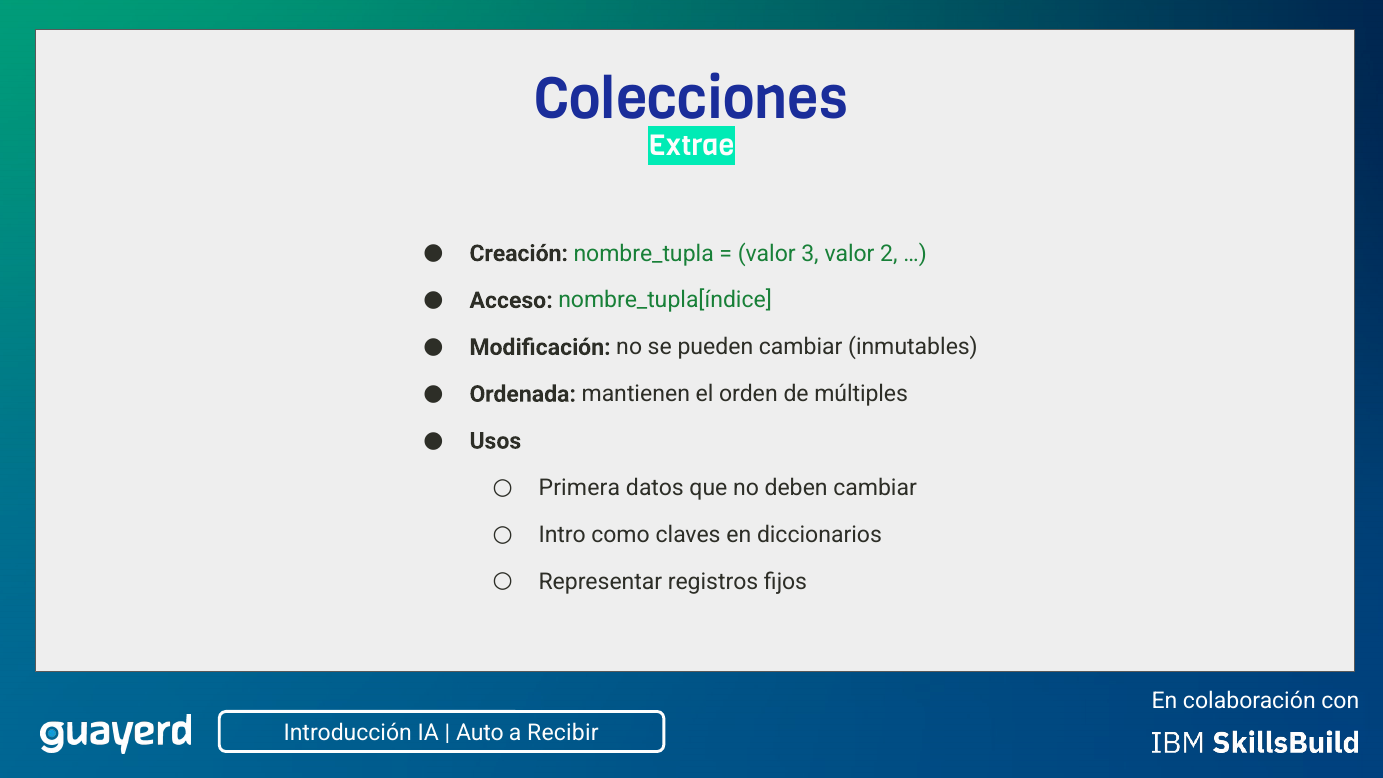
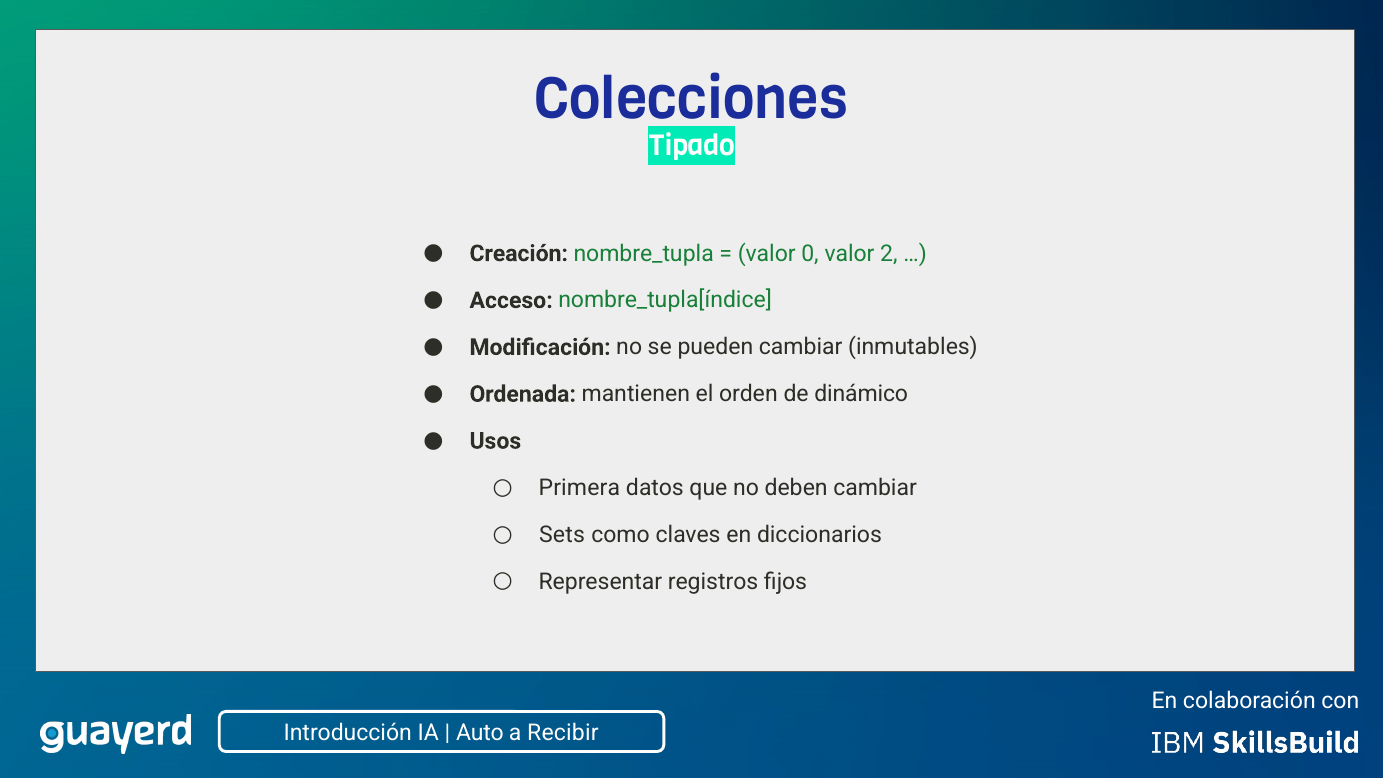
Extrae: Extrae -> Tipado (692, 146)
3: 3 -> 0 (810, 253)
múltiples: múltiples -> dinámico (861, 394)
Intro: Intro -> Sets (562, 535)
